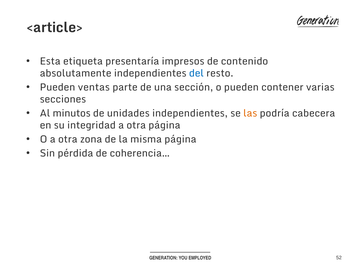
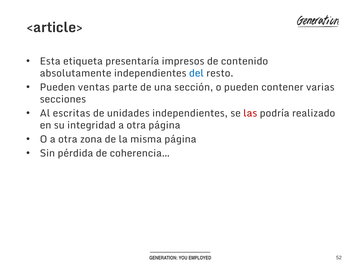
minutos: minutos -> escritas (72, 113)
las colour: orange -> red (250, 113)
cabecera: cabecera -> realizado (314, 113)
